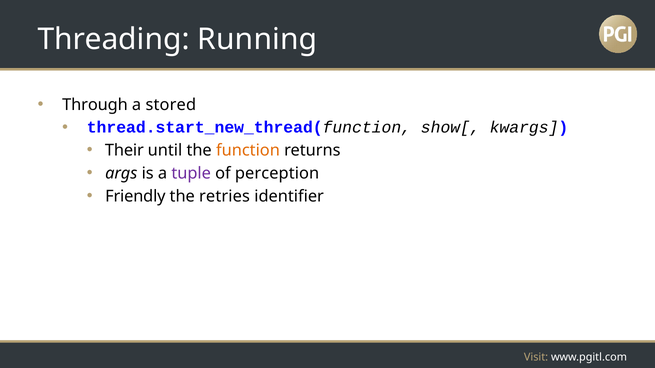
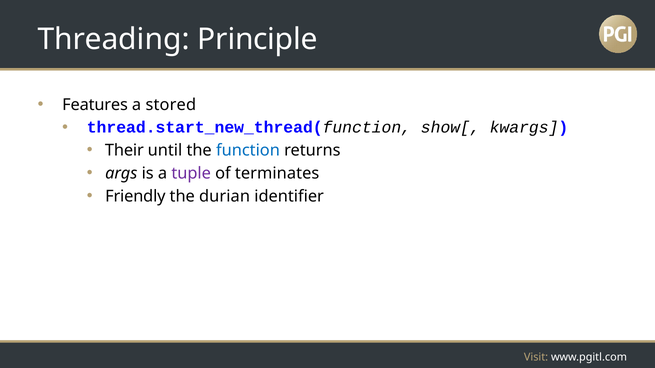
Running: Running -> Principle (258, 40)
Through: Through -> Features (95, 105)
function colour: orange -> blue (248, 151)
perception: perception -> terminates (277, 174)
retries: retries -> durian (225, 196)
